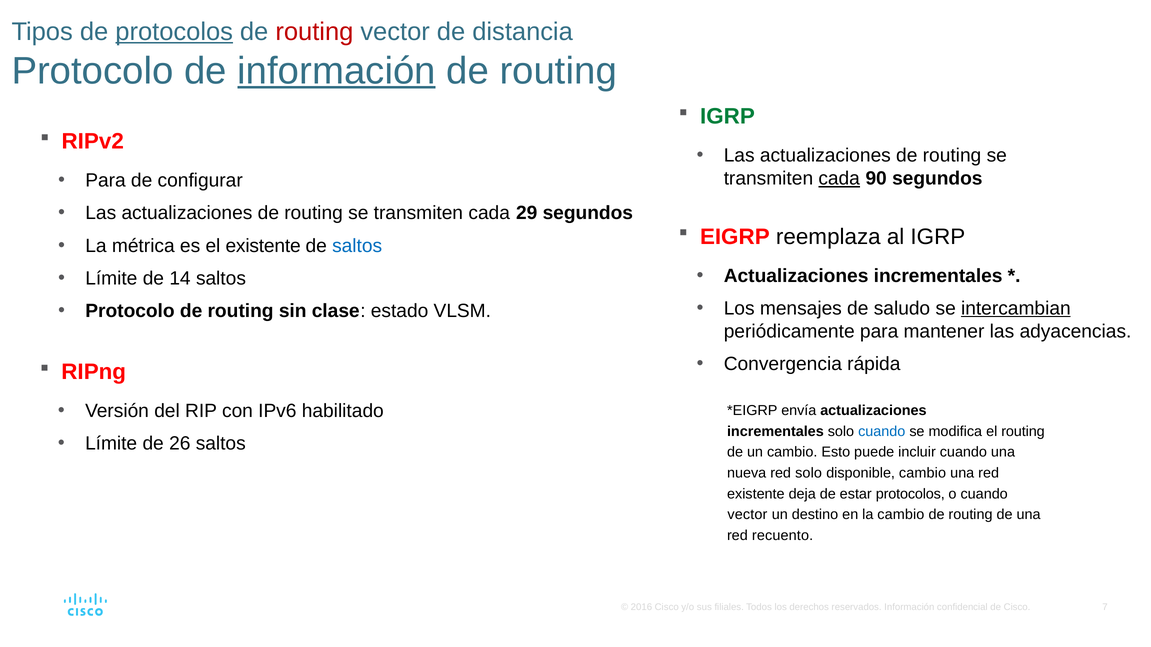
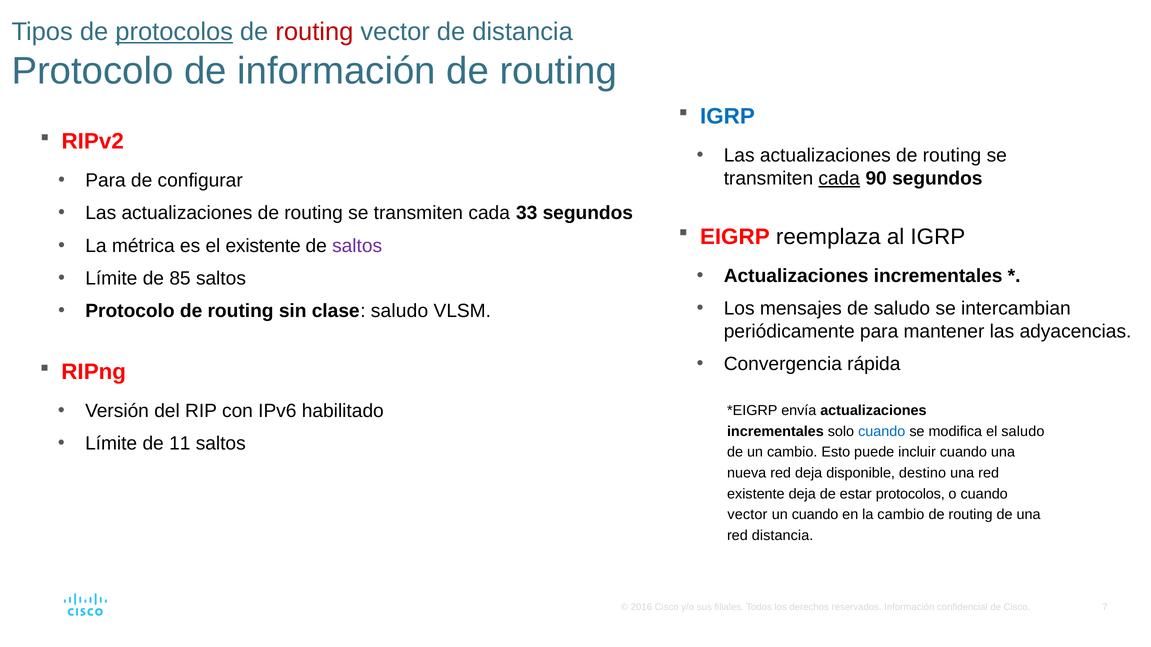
información underline: present -> none (337, 71)
IGRP colour: green -> blue (727, 117)
29: 29 -> 33 (527, 213)
saltos colour: blue -> purple (357, 246)
14: 14 -> 85 (180, 279)
intercambian underline: present -> none (1016, 309)
clase estado: estado -> saludo (399, 311)
el routing: routing -> saludo (1023, 432)
26: 26 -> 11 (180, 444)
red solo: solo -> deja (809, 473)
disponible cambio: cambio -> destino (923, 473)
un destino: destino -> cuando (815, 515)
red recuento: recuento -> distancia (783, 536)
